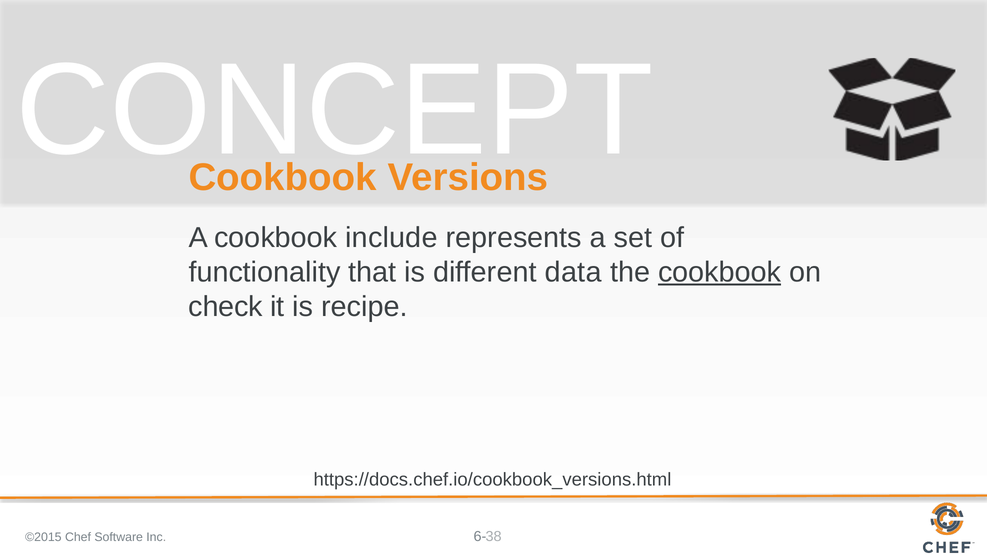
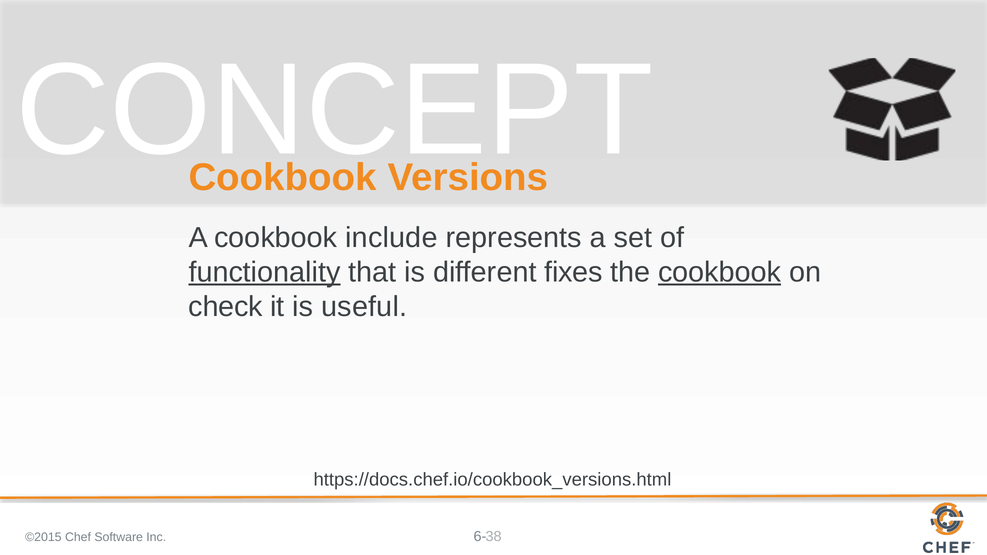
functionality underline: none -> present (264, 272)
data: data -> fixes (573, 272)
recipe: recipe -> useful (364, 307)
